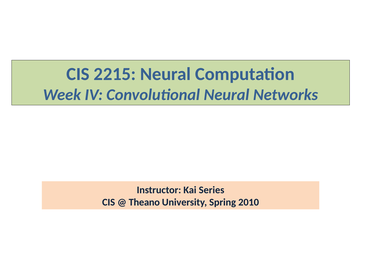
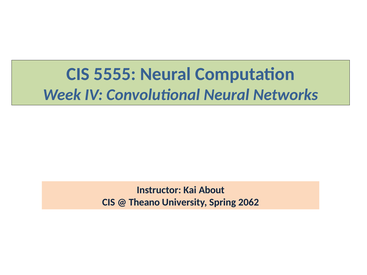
2215: 2215 -> 5555 (115, 74)
Series: Series -> About (212, 190)
2010: 2010 -> 2062 (249, 202)
